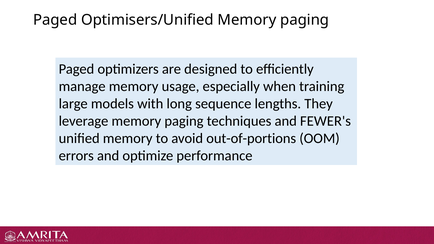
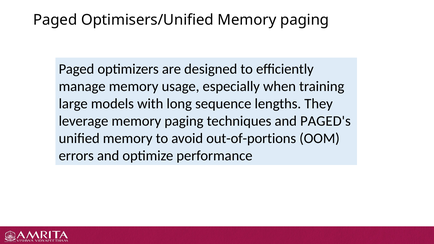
FEWER's: FEWER's -> PAGED's (325, 121)
